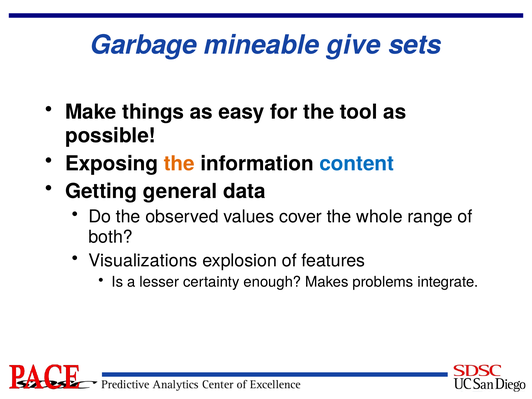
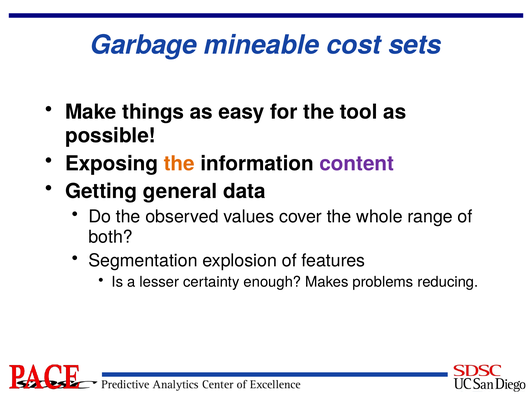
give: give -> cost (354, 45)
content colour: blue -> purple (357, 164)
Visualizations: Visualizations -> Segmentation (143, 261)
integrate: integrate -> reducing (448, 282)
